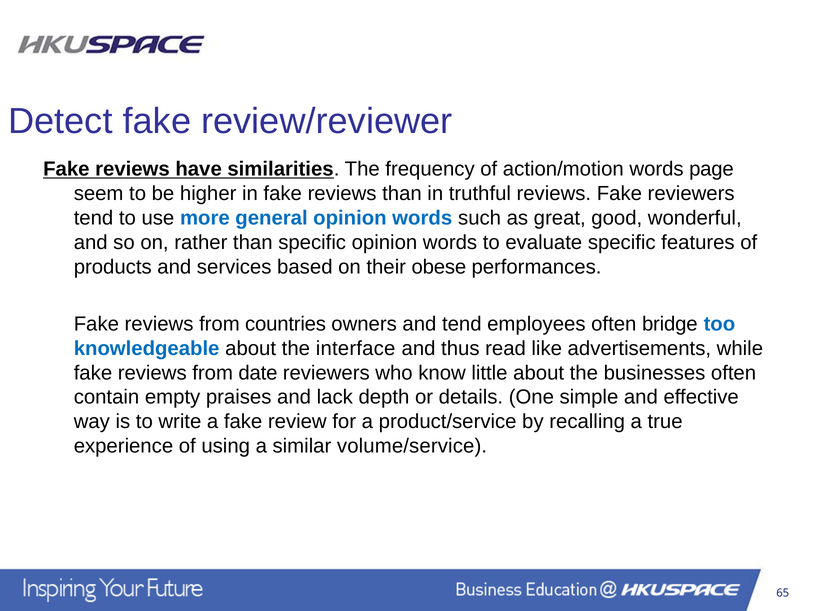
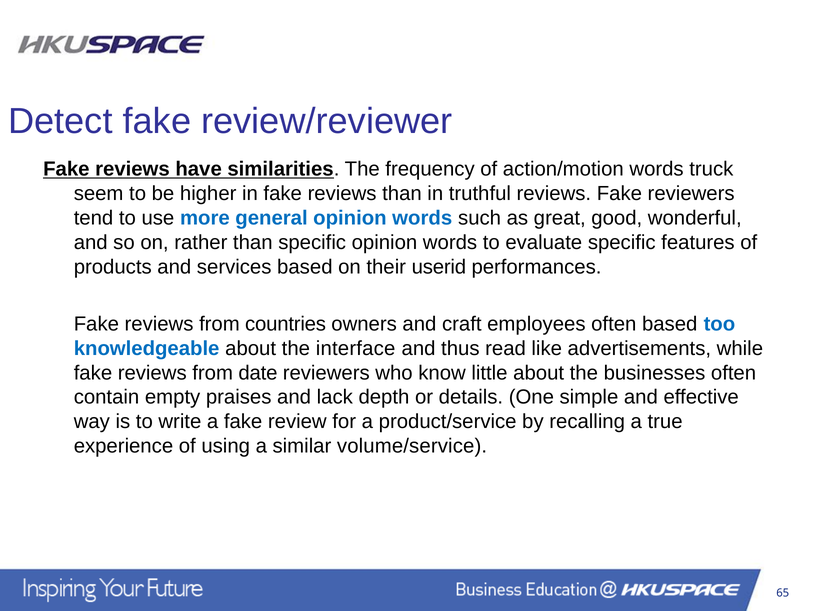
page: page -> truck (711, 169)
obese: obese -> userid (439, 267)
and tend: tend -> craft (462, 324)
often bridge: bridge -> based (670, 324)
